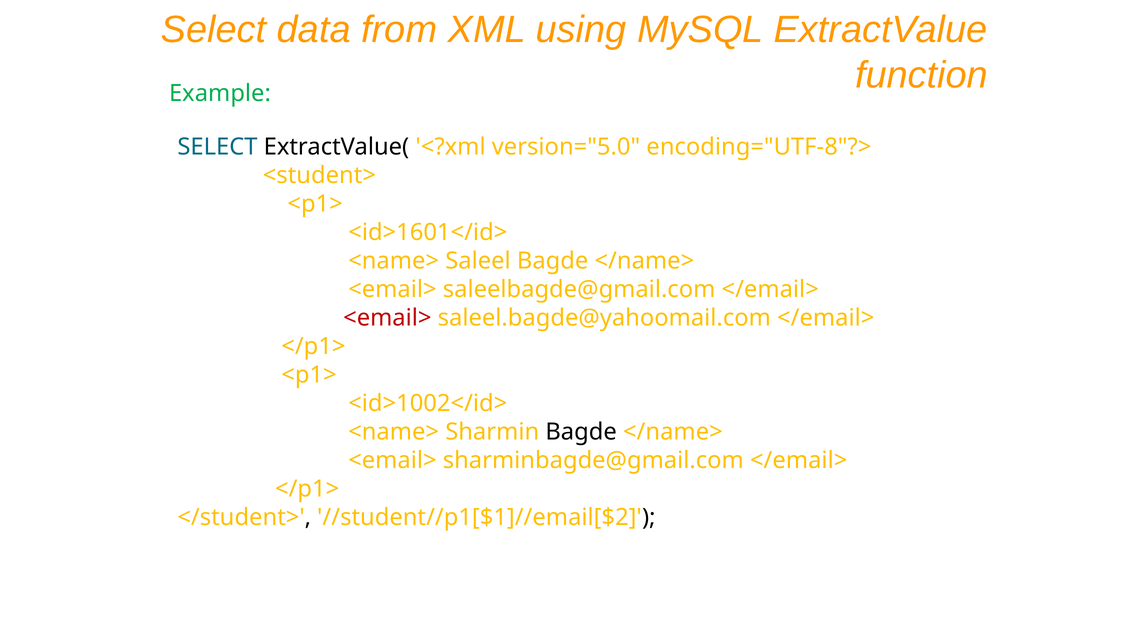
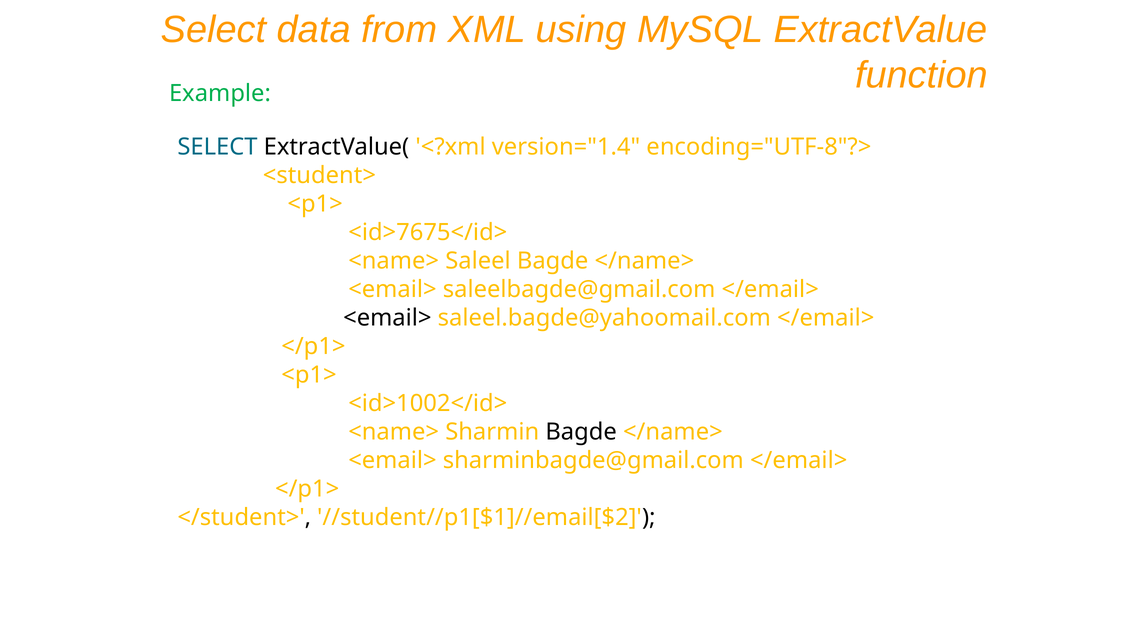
version="5.0: version="5.0 -> version="1.4 (566, 147)
<id>1601</id>: <id>1601</id> -> <id>7675</id> (428, 232)
<email> colour: red -> black (387, 318)
